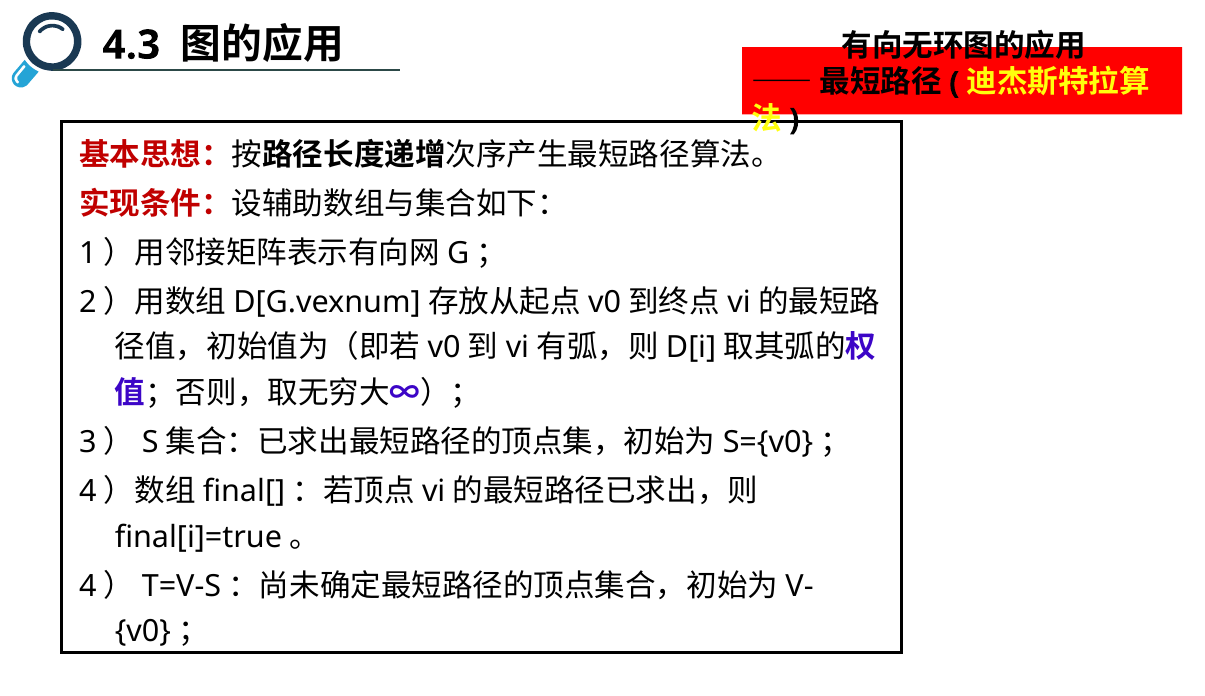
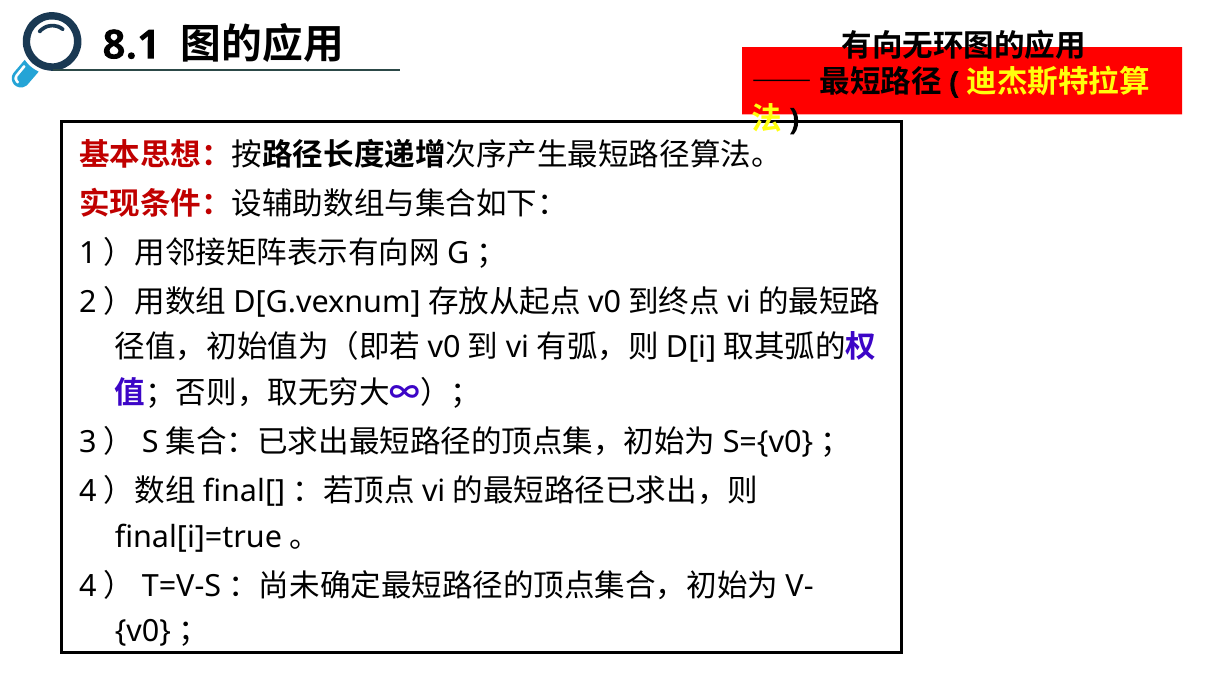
4.3: 4.3 -> 8.1 (131, 45)
